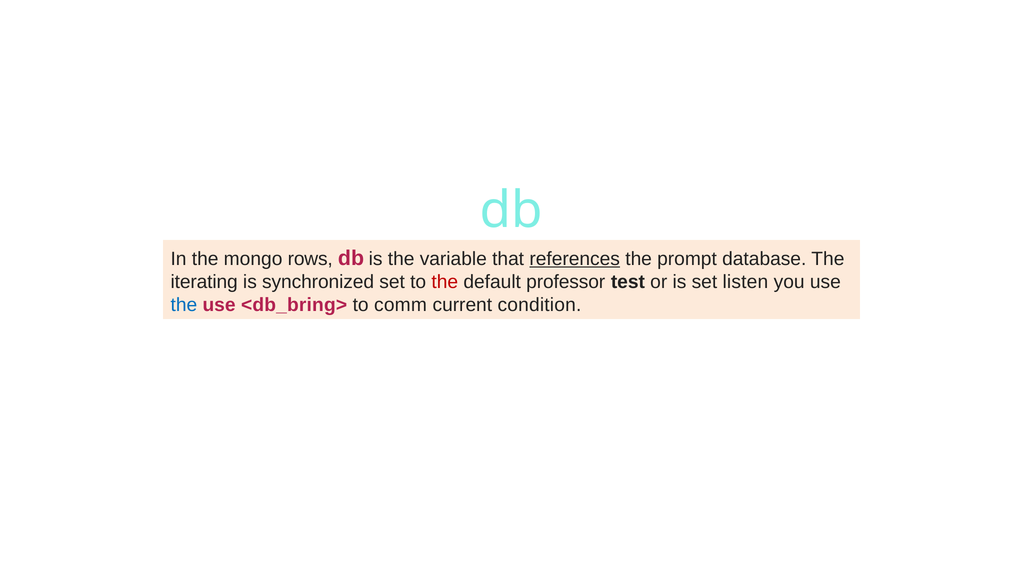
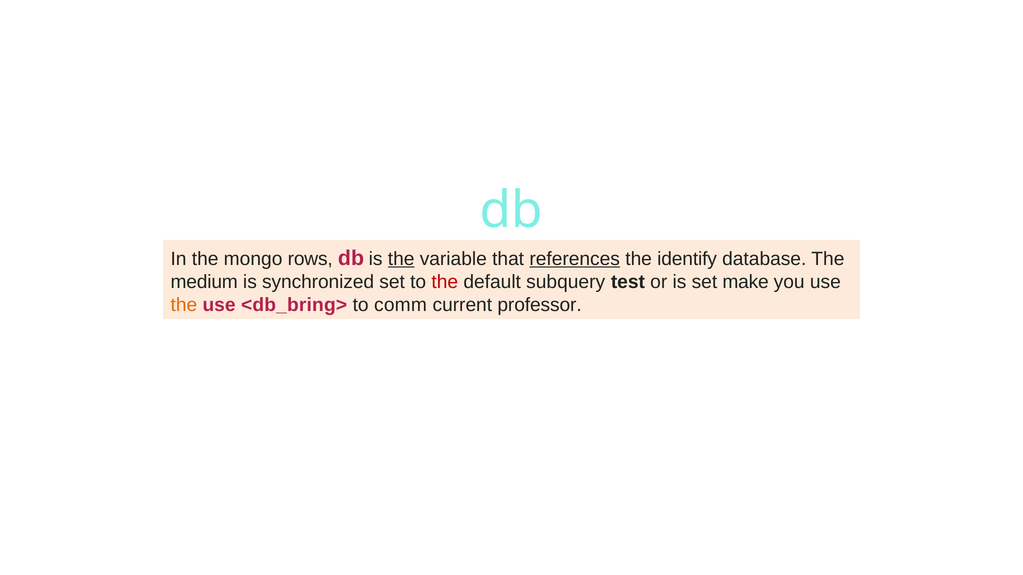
the underline: none -> present (401, 259)
prompt: prompt -> identify (687, 259)
iterating: iterating -> medium (204, 282)
professor: professor -> subquery (566, 282)
listen: listen -> make (746, 282)
the colour: blue -> orange (184, 305)
condition: condition -> professor (540, 305)
